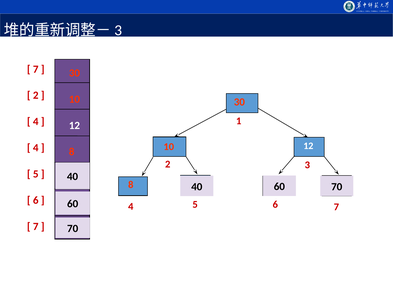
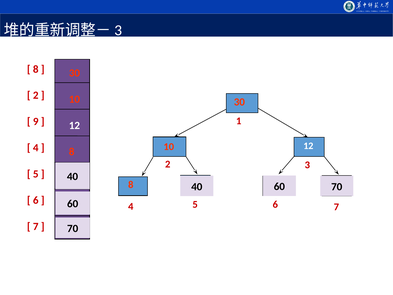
7: 7 -> 8 (36, 69)
4: 4 -> 9 (36, 122)
